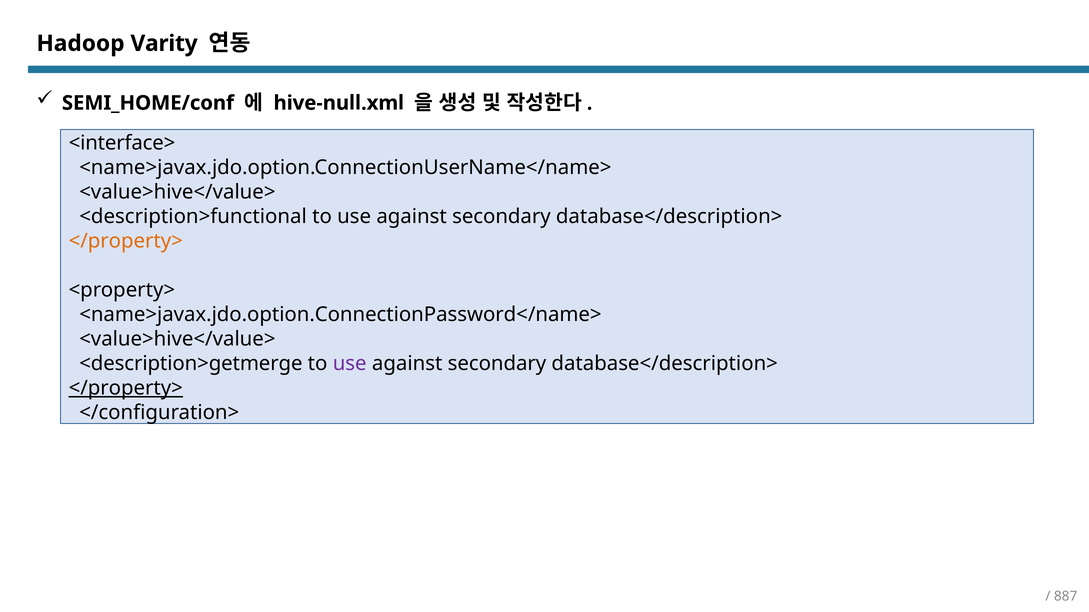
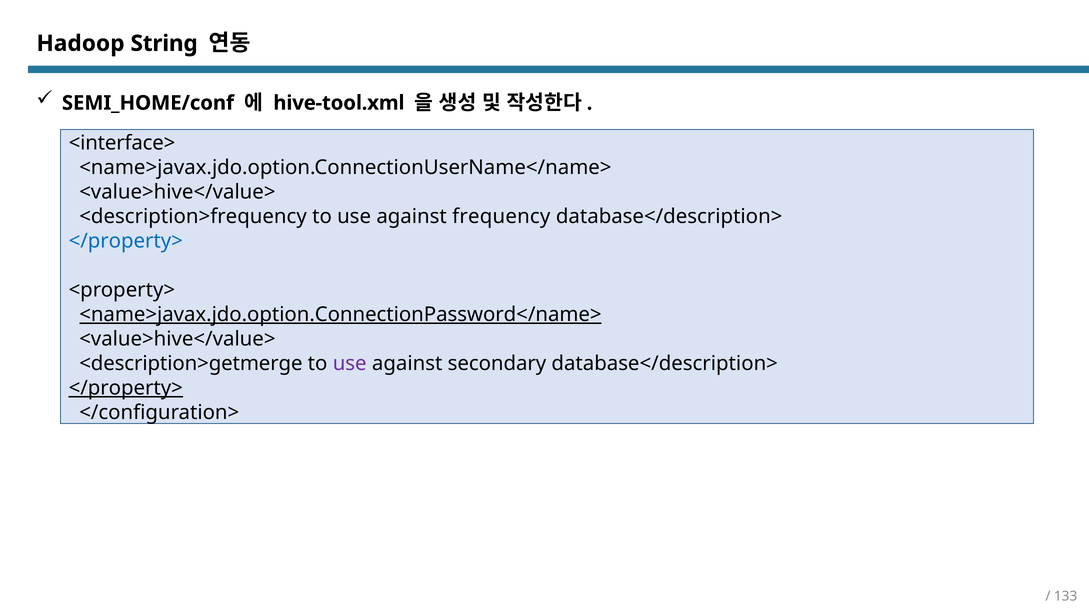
Varity: Varity -> String (164, 43)
hive-null.xml: hive-null.xml -> hive-tool.xml (339, 103)
<description>functional: <description>functional -> <description>frequency (193, 217)
secondary: secondary -> frequency (501, 217)
</property> colour: orange -> blue (126, 241)
<name>javax.jdo.option.ConnectionPassword</name> underline: none -> present (340, 315)
887: 887 -> 133 (1066, 597)
